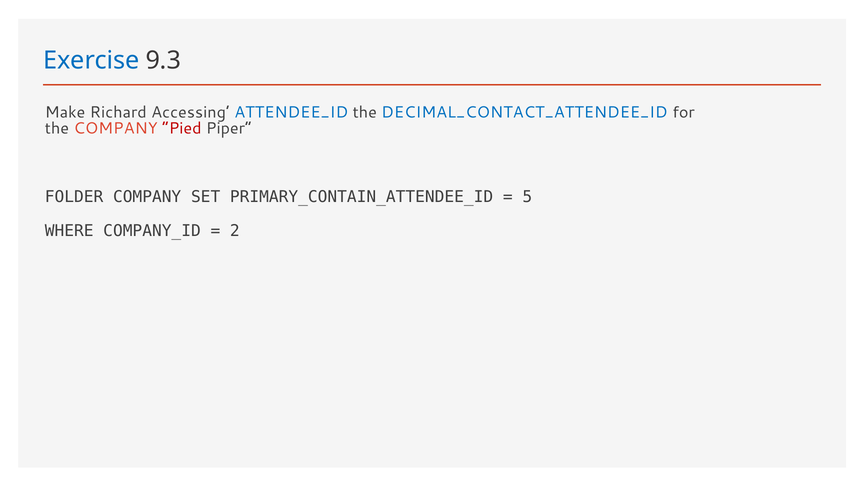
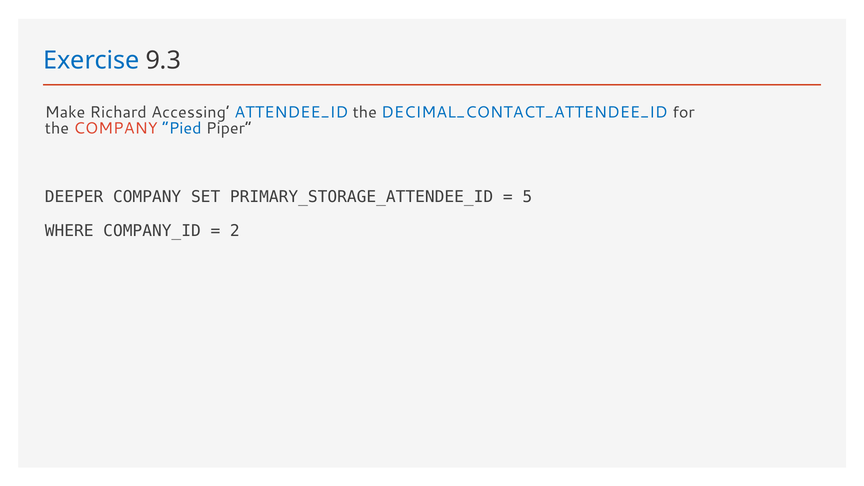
Pied colour: red -> blue (182, 128)
FOLDER: FOLDER -> DEEPER (74, 197)
PRIMARY_CONTAIN_ATTENDEE_ID: PRIMARY_CONTAIN_ATTENDEE_ID -> PRIMARY_STORAGE_ATTENDEE_ID (362, 197)
